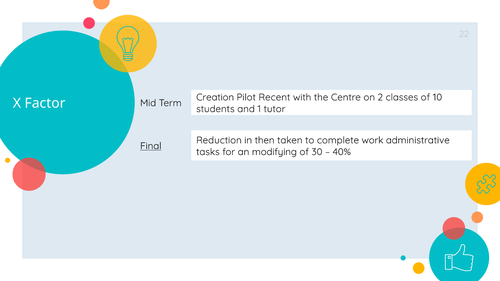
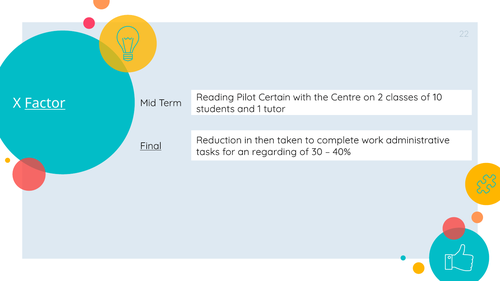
Creation: Creation -> Reading (215, 97)
Recent: Recent -> Certain (274, 97)
Factor underline: none -> present (45, 103)
modifying: modifying -> regarding (274, 152)
